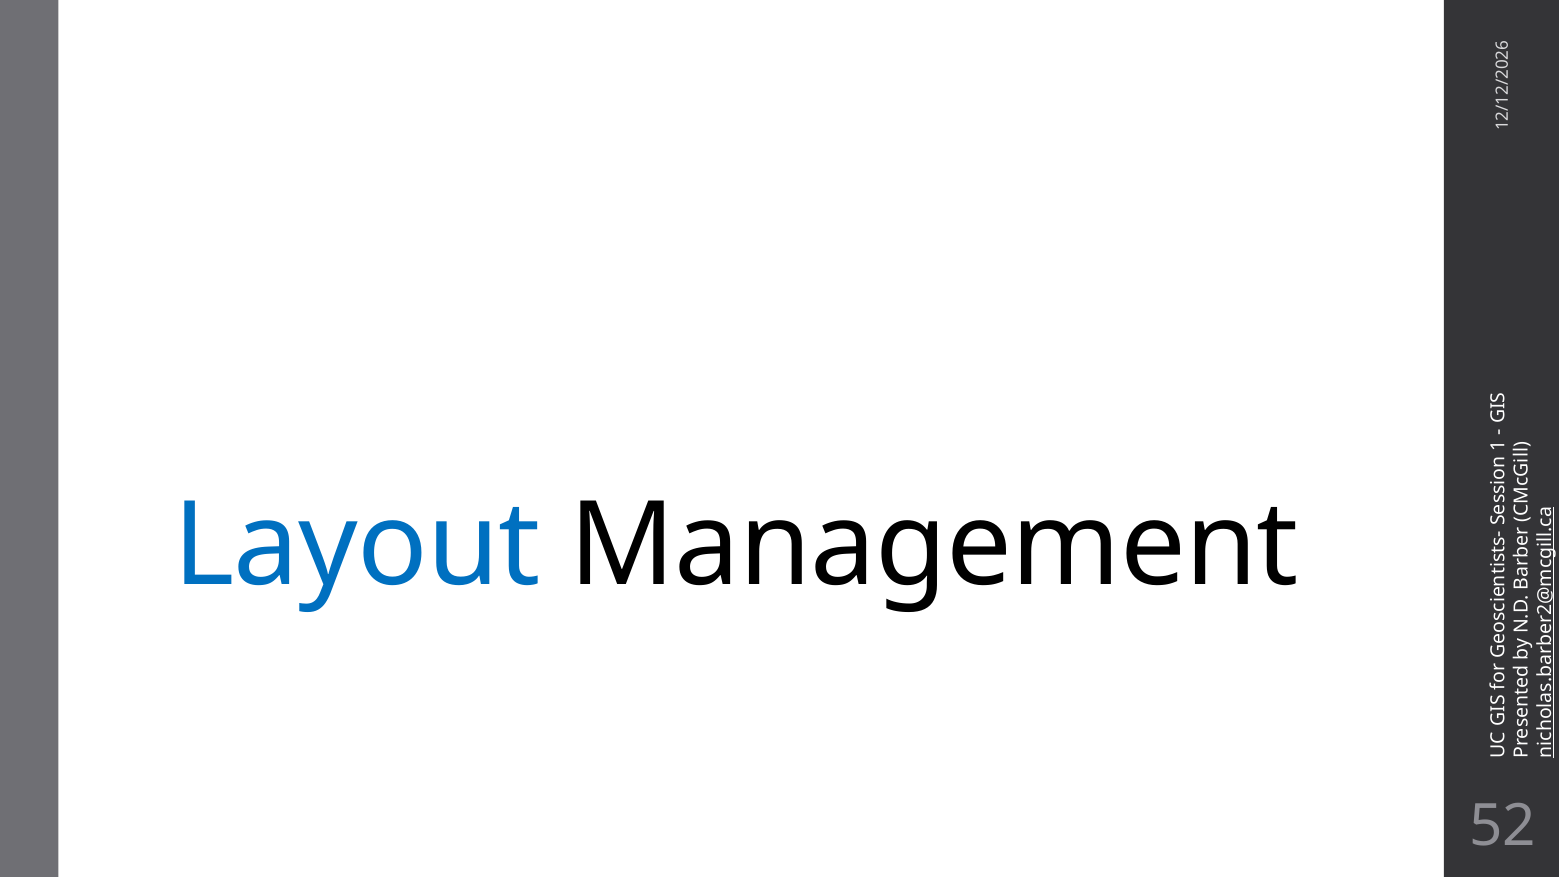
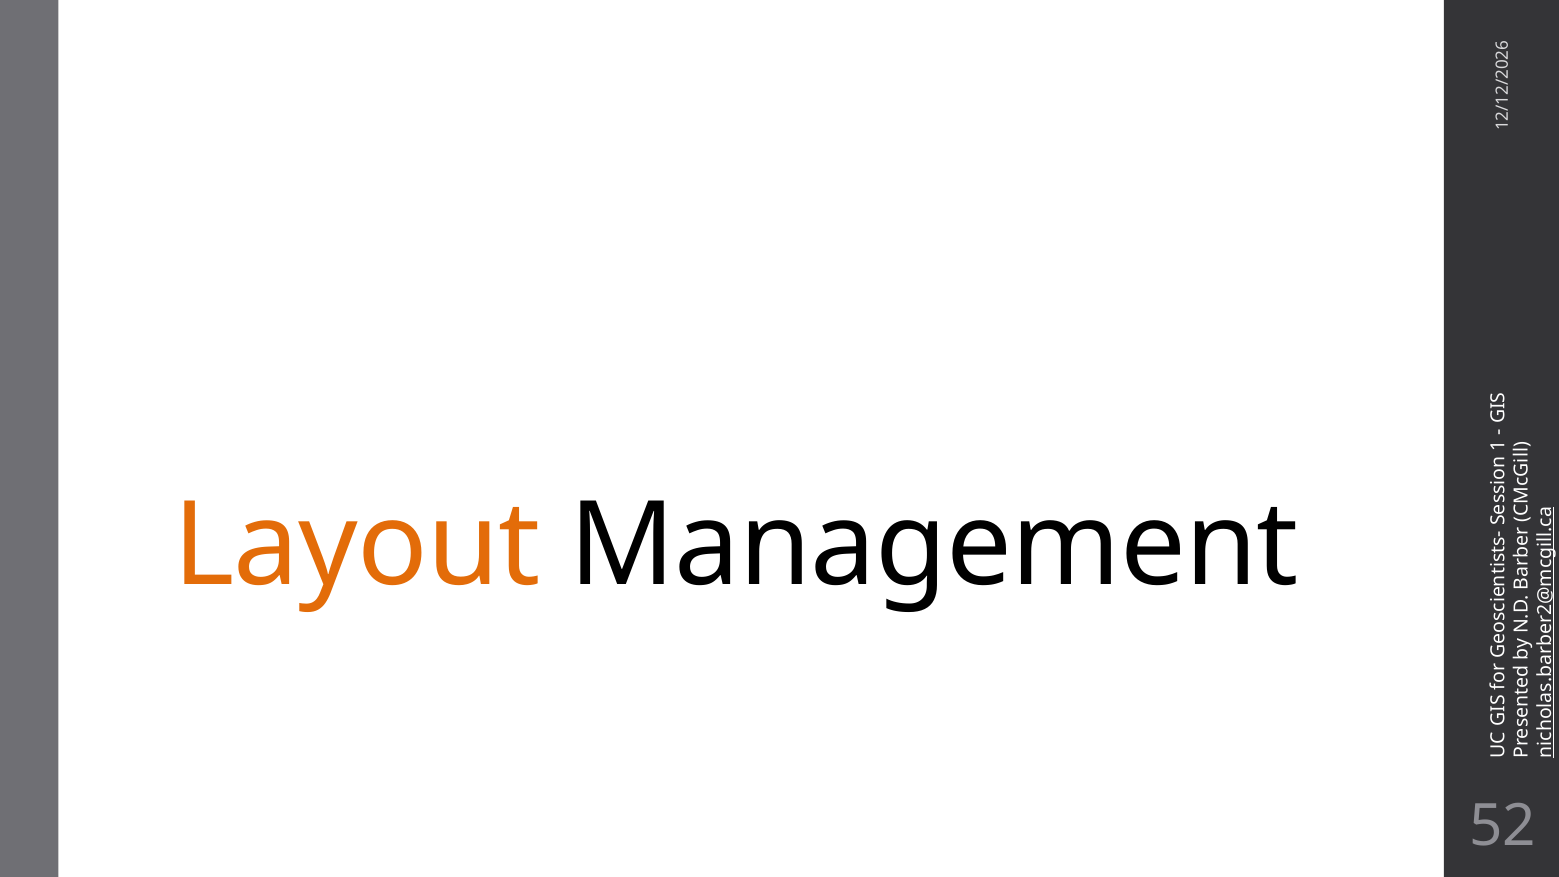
Layout colour: blue -> orange (357, 546)
